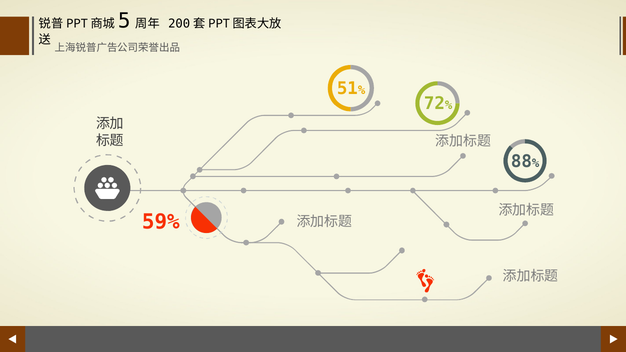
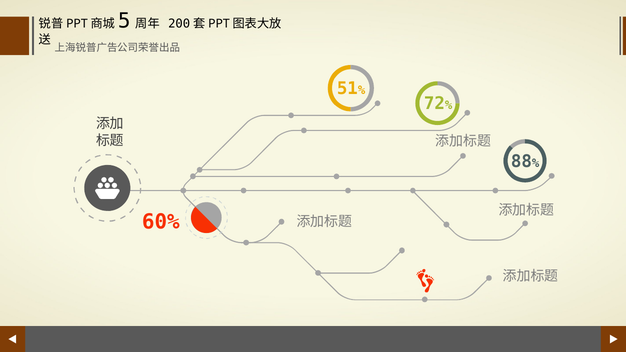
59%: 59% -> 60% (161, 222)
